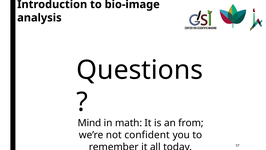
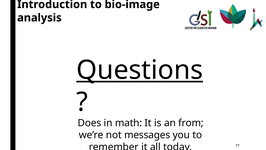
Questions underline: none -> present (140, 70)
Mind: Mind -> Does (89, 123)
confident: confident -> messages (147, 135)
